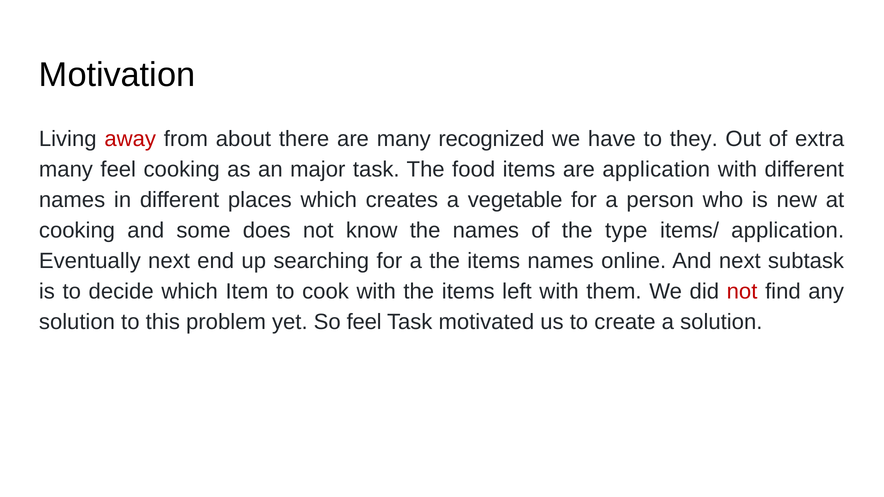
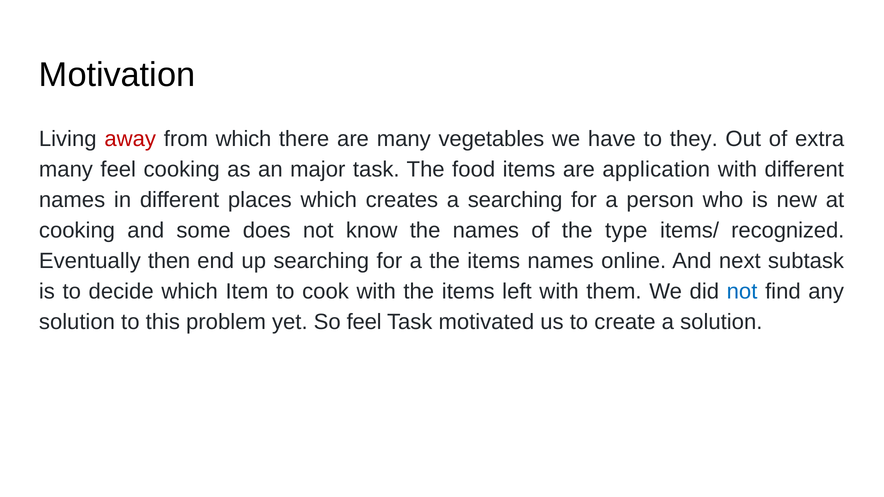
from about: about -> which (244, 139)
recognized: recognized -> vegetables (491, 139)
a vegetable: vegetable -> searching (515, 200)
items/ application: application -> recognized (788, 230)
Eventually next: next -> then (169, 261)
not colour: red -> blue (742, 291)
